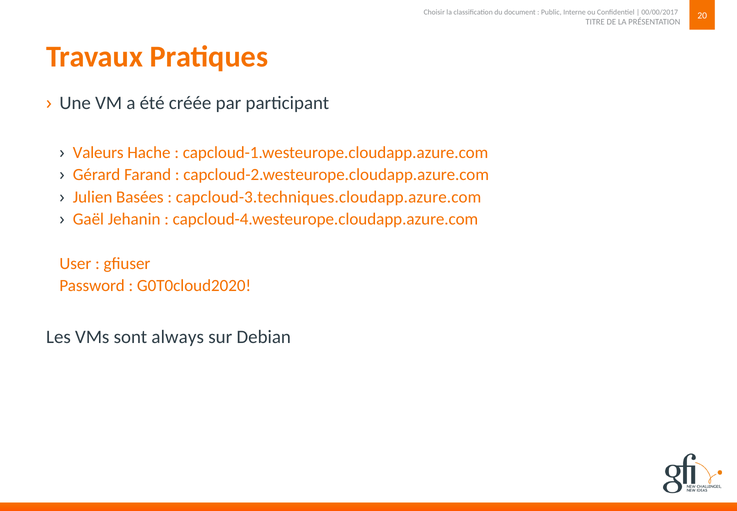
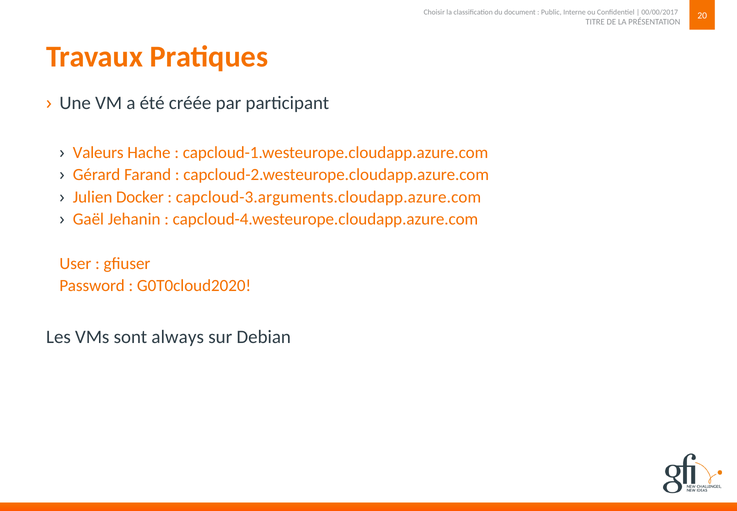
Basées: Basées -> Docker (140, 197)
capcloud-3.techniques.cloudapp.azure.com: capcloud-3.techniques.cloudapp.azure.com -> capcloud-3.arguments.cloudapp.azure.com (329, 197)
